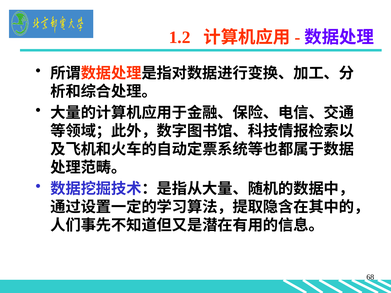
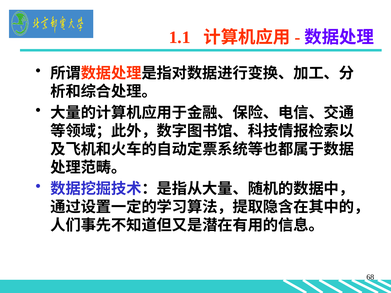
1.2: 1.2 -> 1.1 (180, 37)
